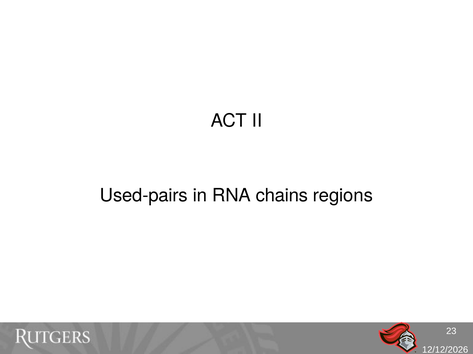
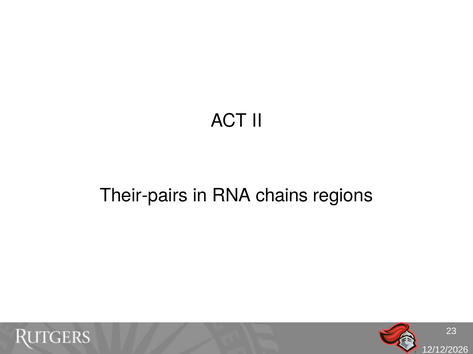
Used-pairs: Used-pairs -> Their-pairs (144, 196)
